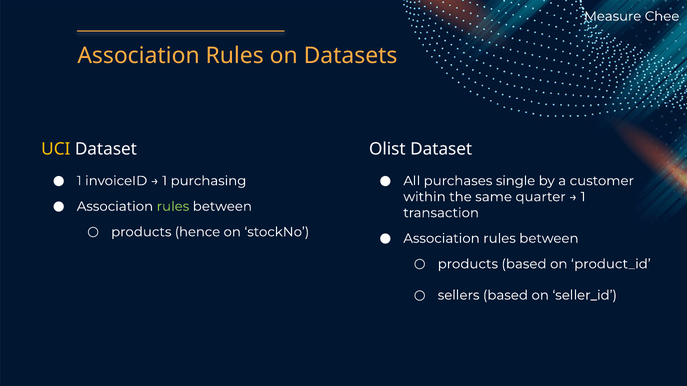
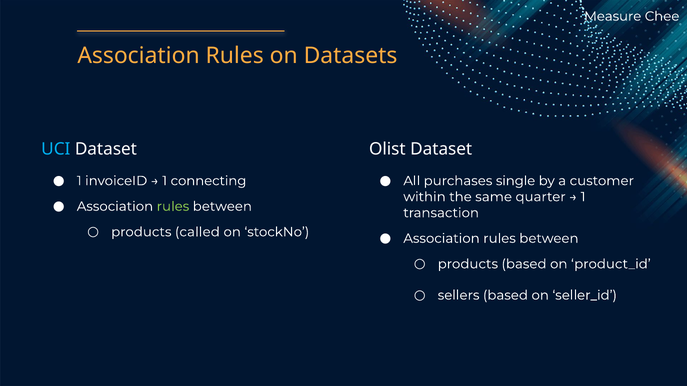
UCI colour: yellow -> light blue (56, 149)
purchasing: purchasing -> connecting (209, 181)
hence: hence -> called (197, 232)
